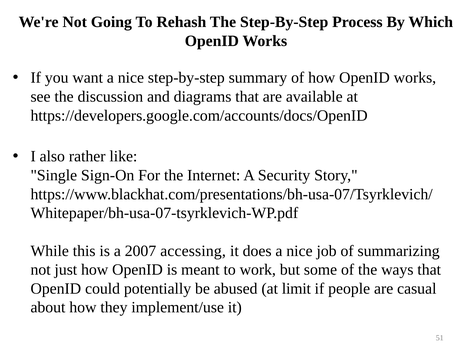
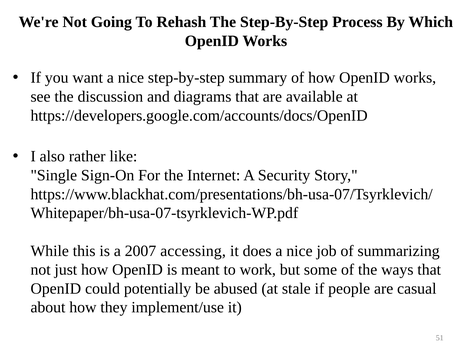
limit: limit -> stale (296, 289)
